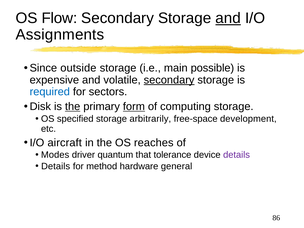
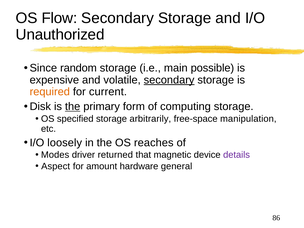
and underline: present -> none (228, 18)
Assignments: Assignments -> Unauthorized (60, 35)
outside: outside -> random (78, 68)
required colour: blue -> orange (50, 92)
sectors: sectors -> current (108, 92)
form underline: present -> none (134, 107)
development: development -> manipulation (248, 119)
aircraft: aircraft -> loosely (65, 143)
quantum: quantum -> returned (115, 155)
tolerance: tolerance -> magnetic (172, 155)
Details: Details -> Aspect (56, 166)
method: method -> amount (102, 166)
